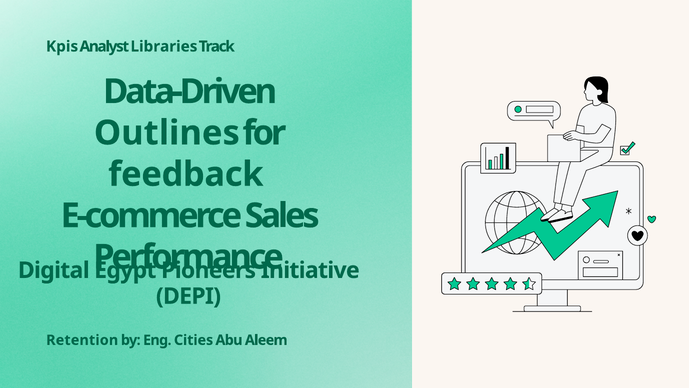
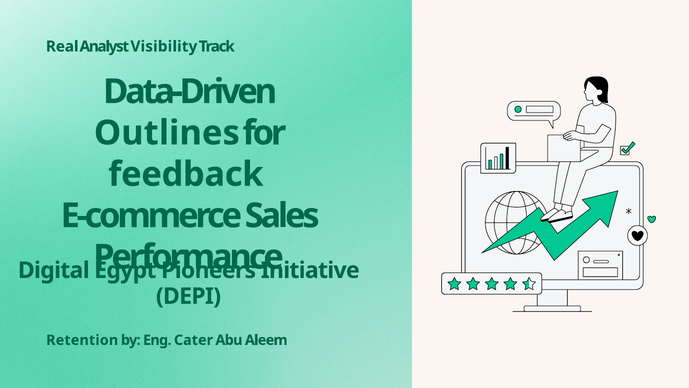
Kpis: Kpis -> Real (62, 46)
Libraries: Libraries -> Visibility (164, 46)
Cities: Cities -> Cater (193, 340)
